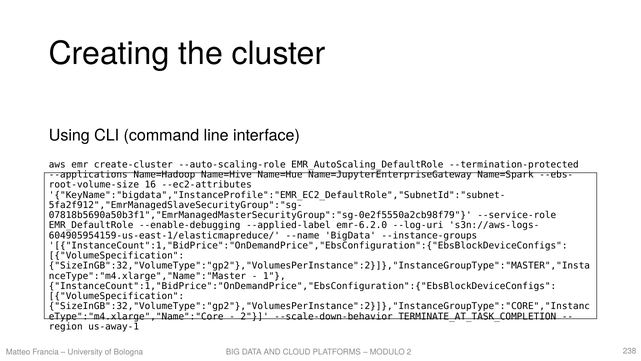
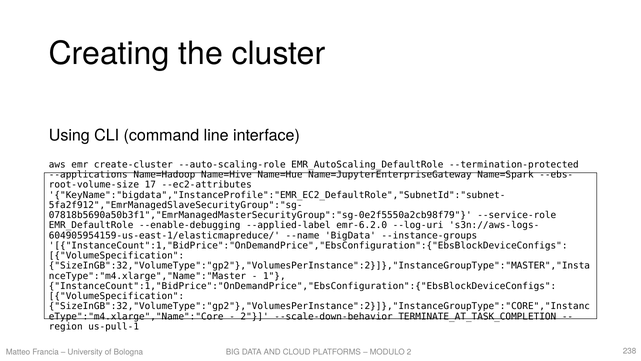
16: 16 -> 17 (150, 185)
us-away-1: us-away-1 -> us-pull-1 (114, 326)
